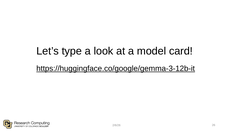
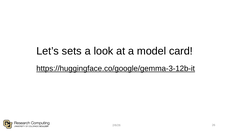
type: type -> sets (72, 51)
